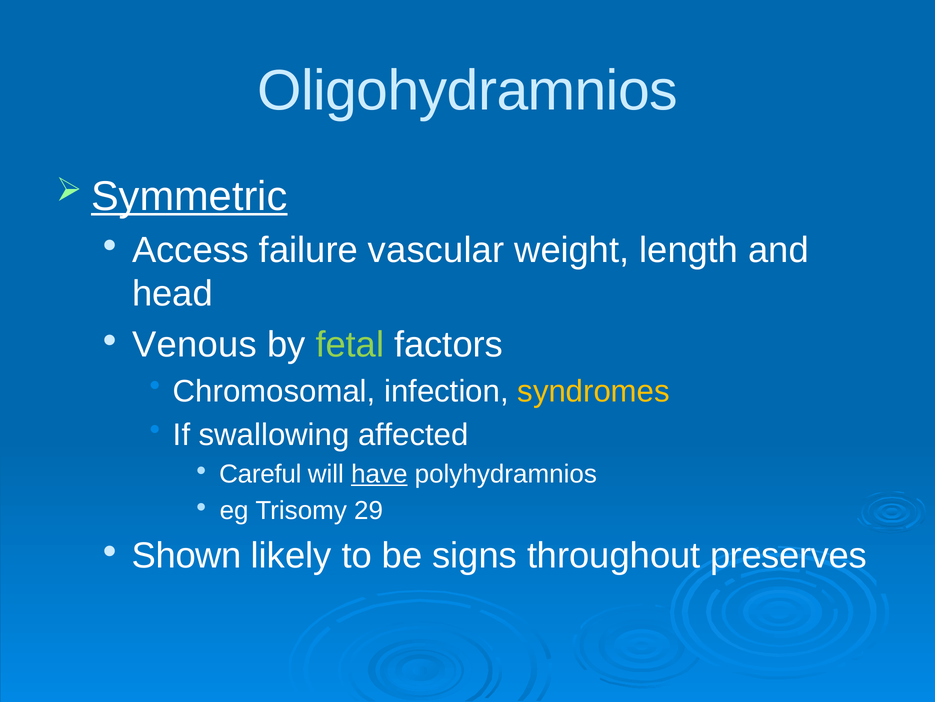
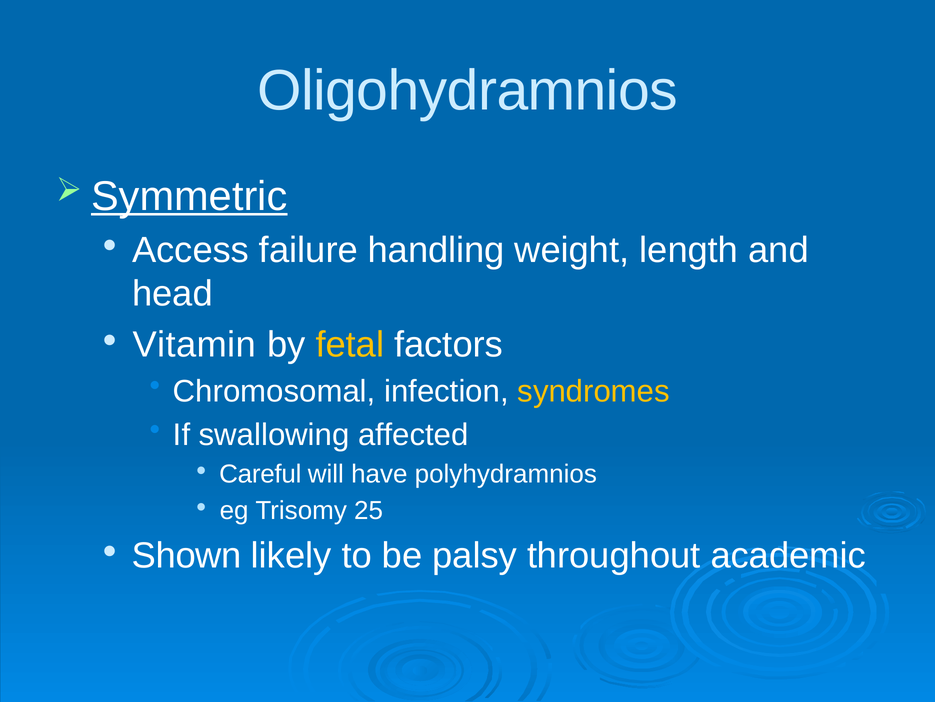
vascular: vascular -> handling (436, 250)
Venous: Venous -> Vitamin (194, 344)
fetal colour: light green -> yellow (350, 344)
have underline: present -> none (379, 474)
29: 29 -> 25 (369, 510)
signs: signs -> palsy (475, 555)
preserves: preserves -> academic (788, 555)
